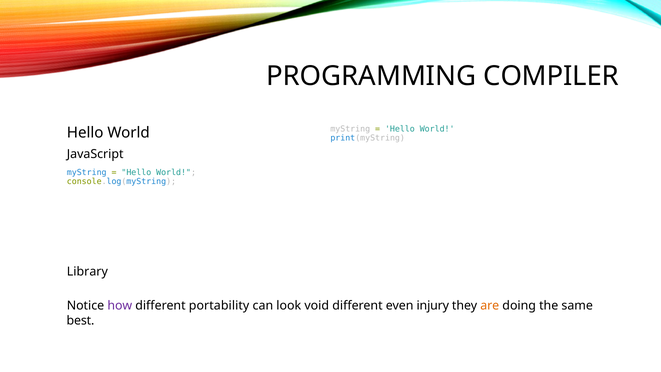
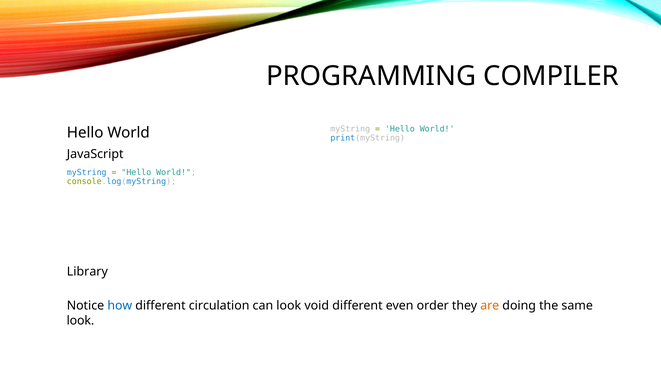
how colour: purple -> blue (120, 306)
portability: portability -> circulation (219, 306)
injury: injury -> order (433, 306)
best: best -> look (80, 321)
